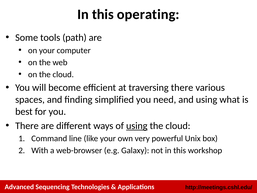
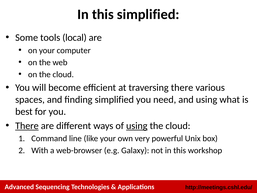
this operating: operating -> simplified (148, 14)
path: path -> local (75, 38)
There underline: none -> present (27, 126)
